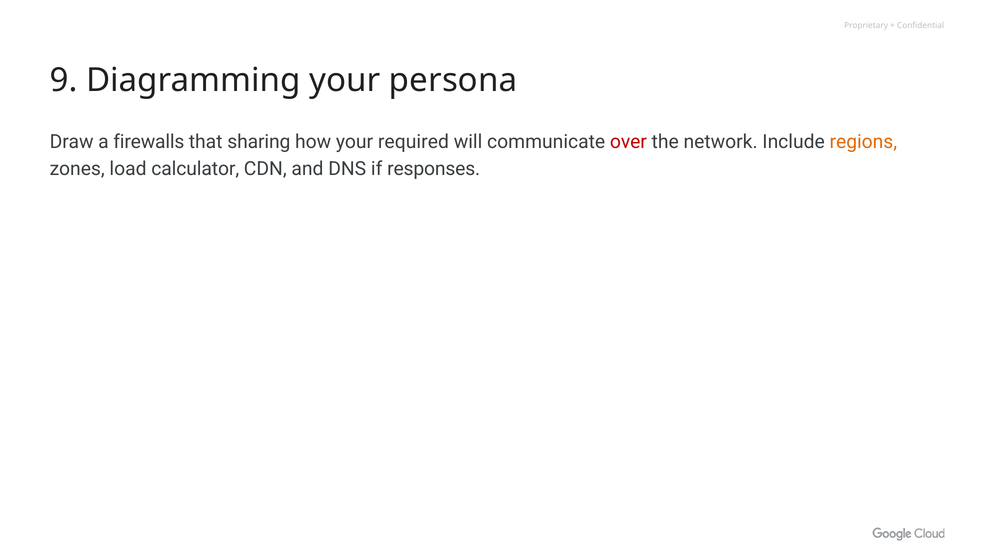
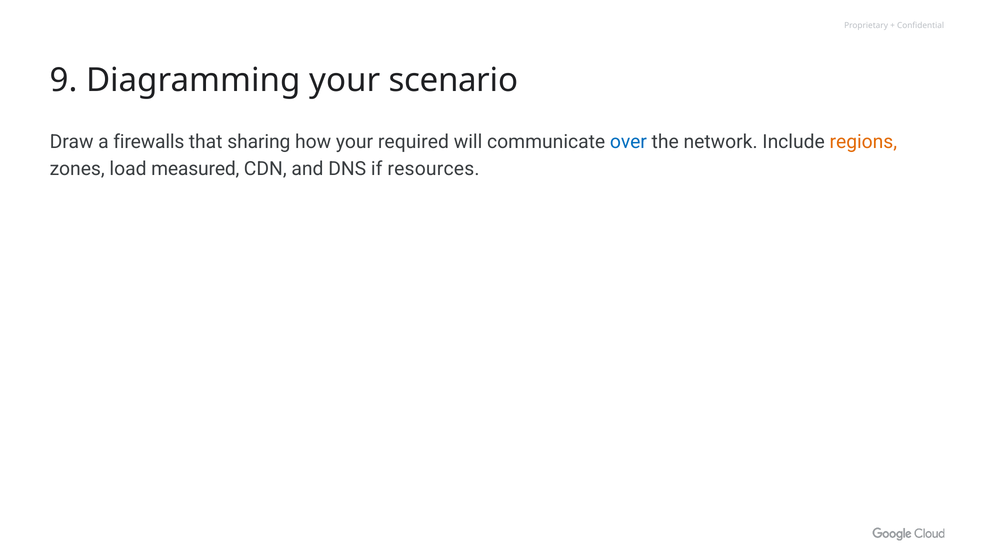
persona: persona -> scenario (453, 80)
over colour: red -> blue (628, 142)
calculator: calculator -> measured (195, 169)
responses: responses -> resources (433, 169)
